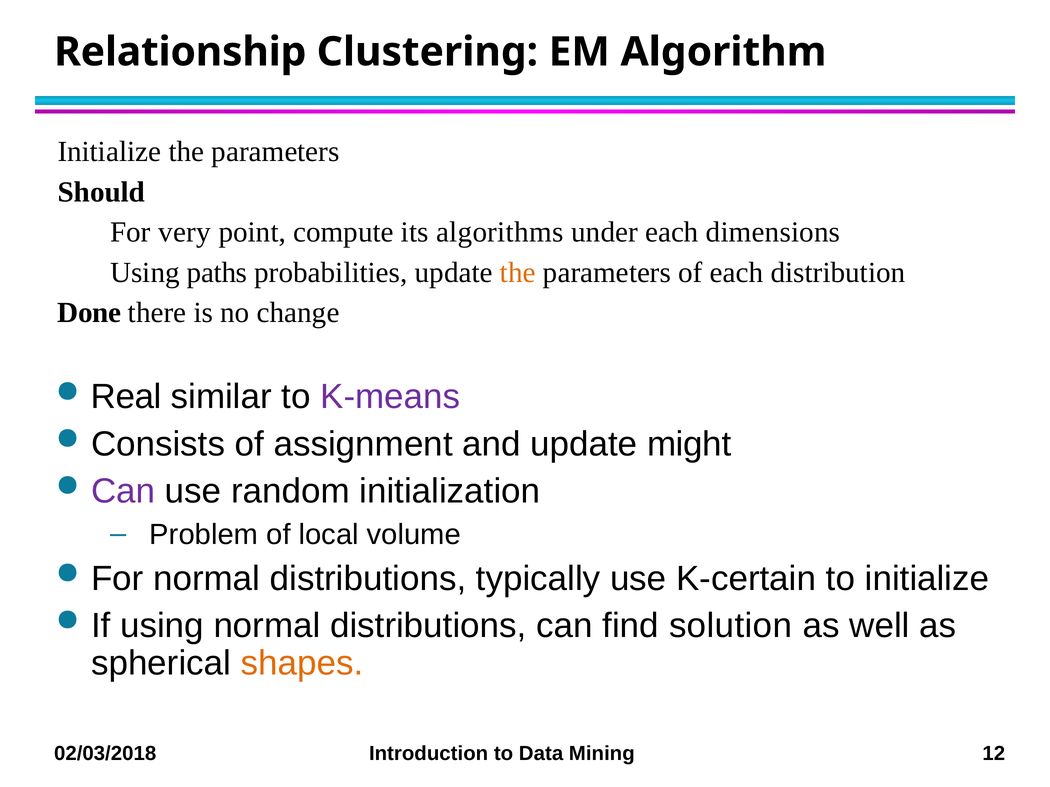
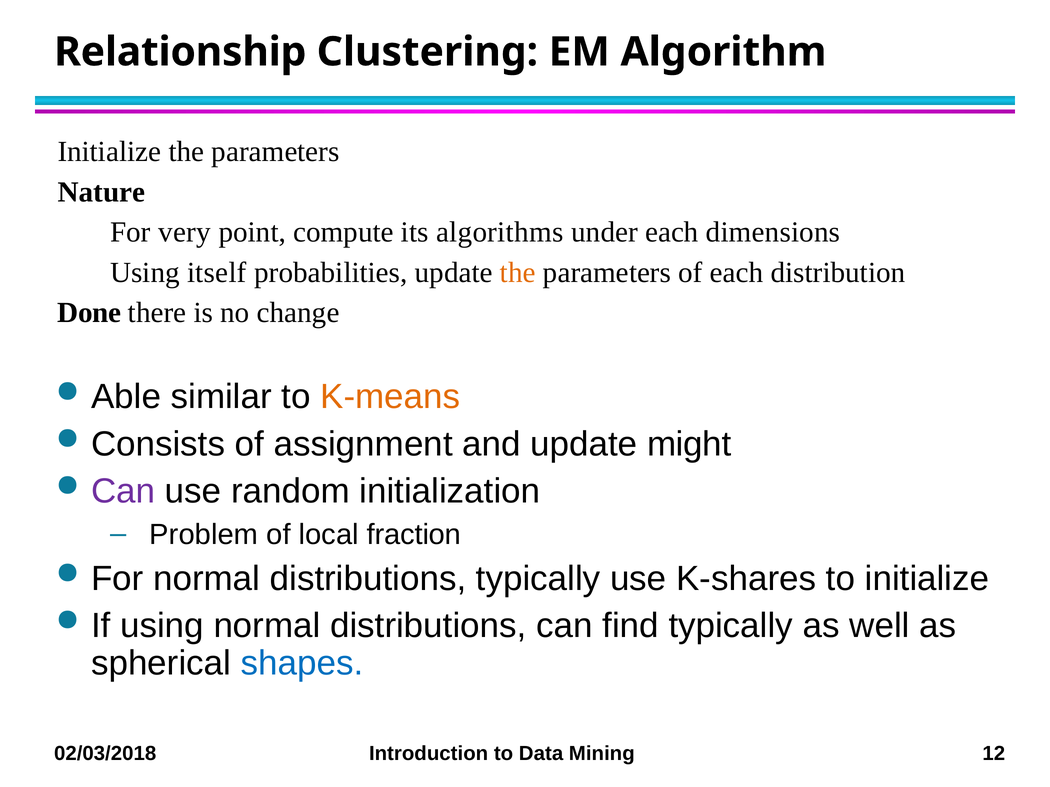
Should: Should -> Nature (101, 192)
paths: paths -> itself (217, 273)
Real: Real -> Able (126, 397)
K-means colour: purple -> orange (390, 397)
volume: volume -> fraction (414, 535)
K-certain: K-certain -> K-shares (746, 579)
find solution: solution -> typically (731, 626)
shapes colour: orange -> blue (302, 664)
